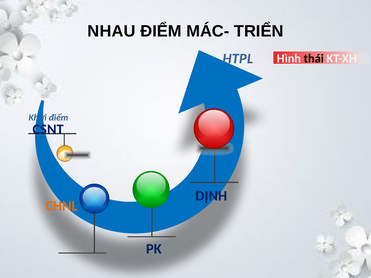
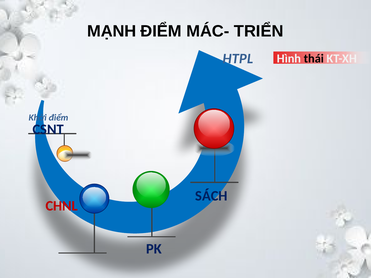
NHAU: NHAU -> MẠNH (112, 31)
DỊNH: DỊNH -> SÁCH (211, 196)
CHNL colour: orange -> red (62, 206)
